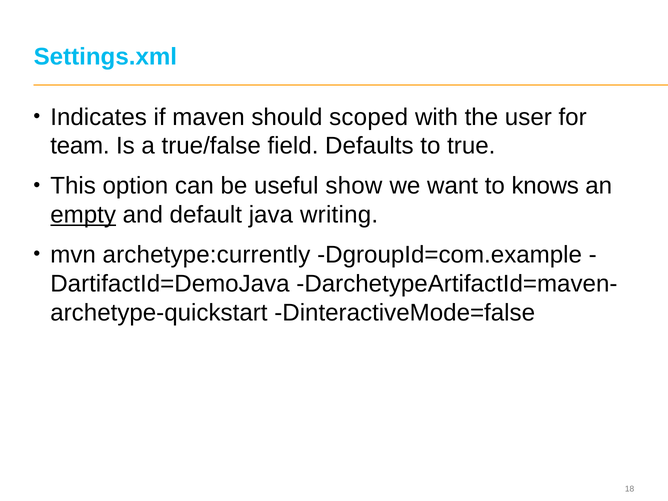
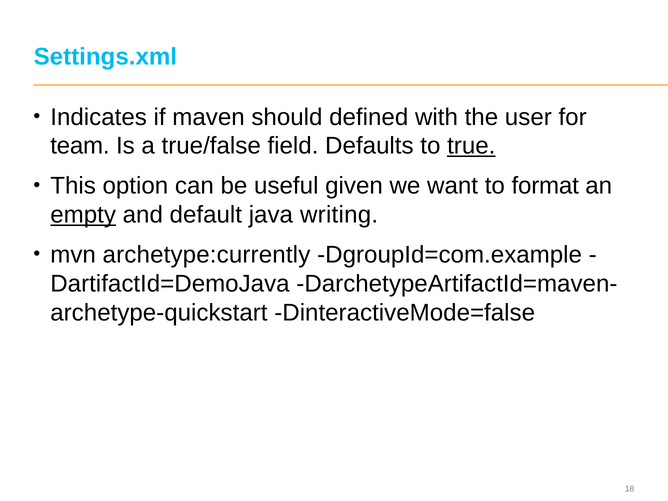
scoped: scoped -> defined (369, 117)
true underline: none -> present (471, 146)
show: show -> given (354, 186)
knows: knows -> format (545, 186)
